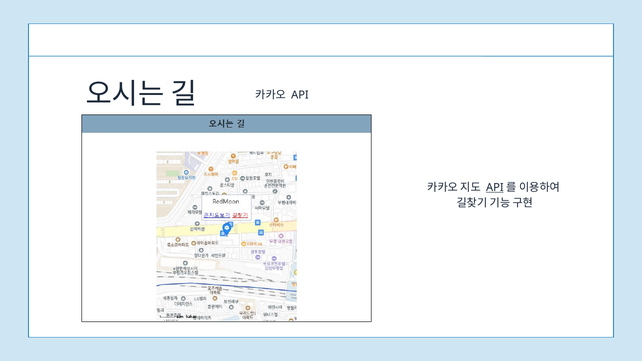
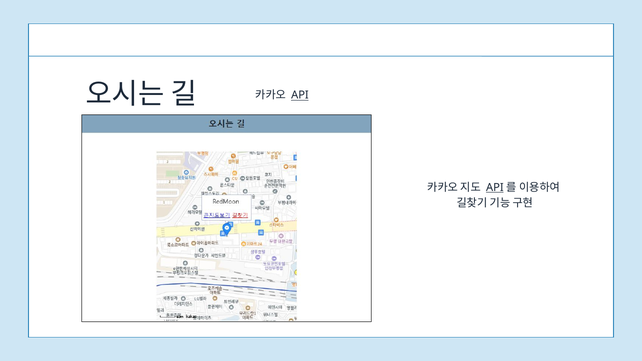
API underline: none -> present (300, 95)
